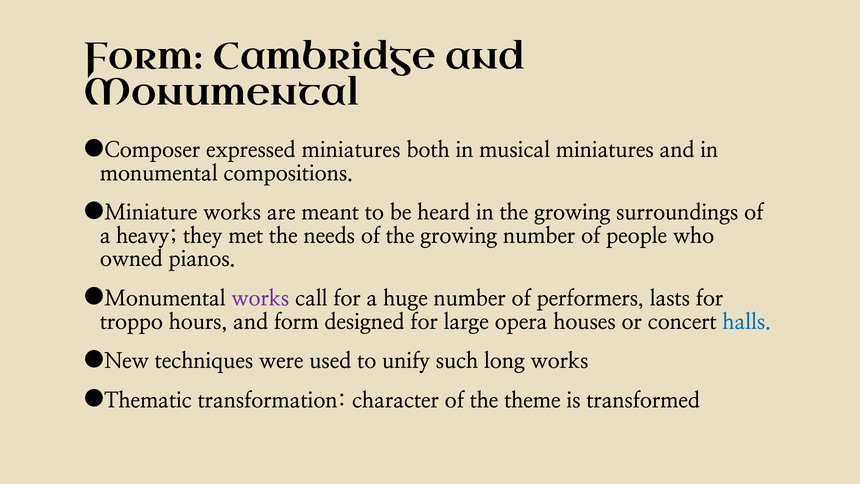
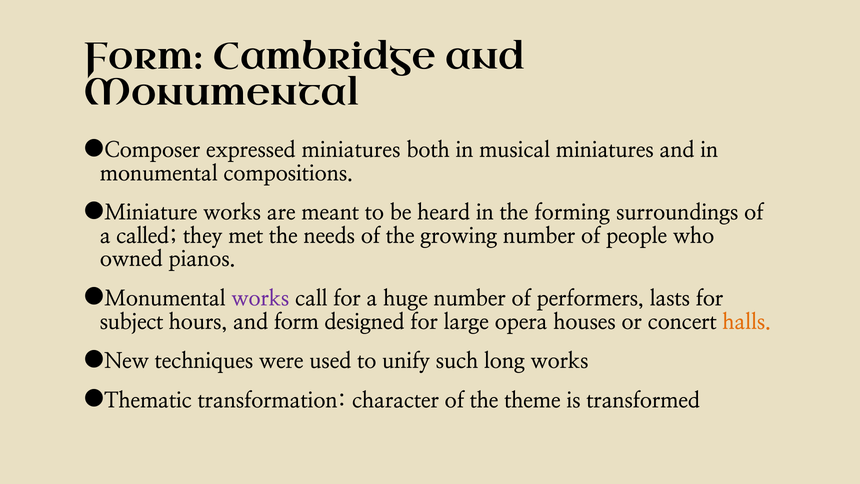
in the growing: growing -> forming (572, 213)
heavy: heavy -> called (147, 236)
troppo: troppo -> subject (132, 322)
halls colour: blue -> orange (747, 322)
